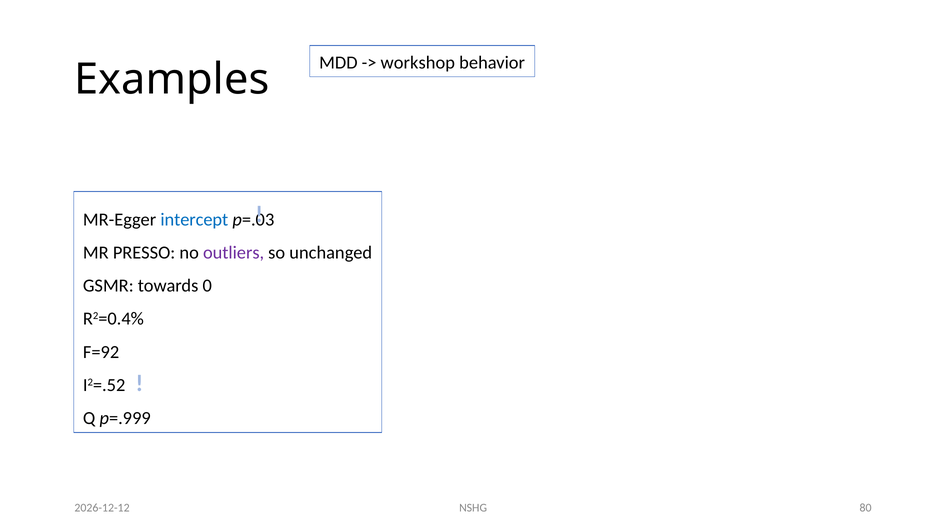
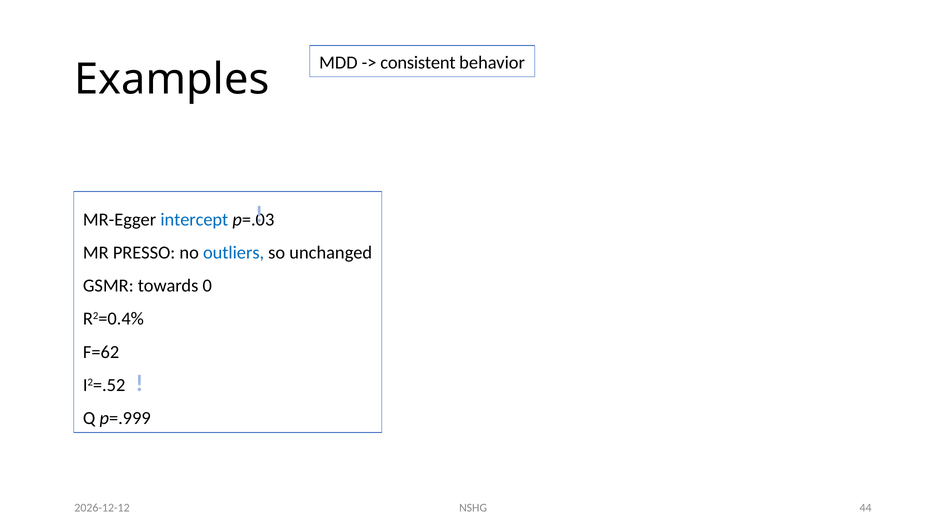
workshop: workshop -> consistent (418, 62)
outliers colour: purple -> blue (234, 253)
F=92: F=92 -> F=62 (101, 352)
80: 80 -> 44 (866, 508)
